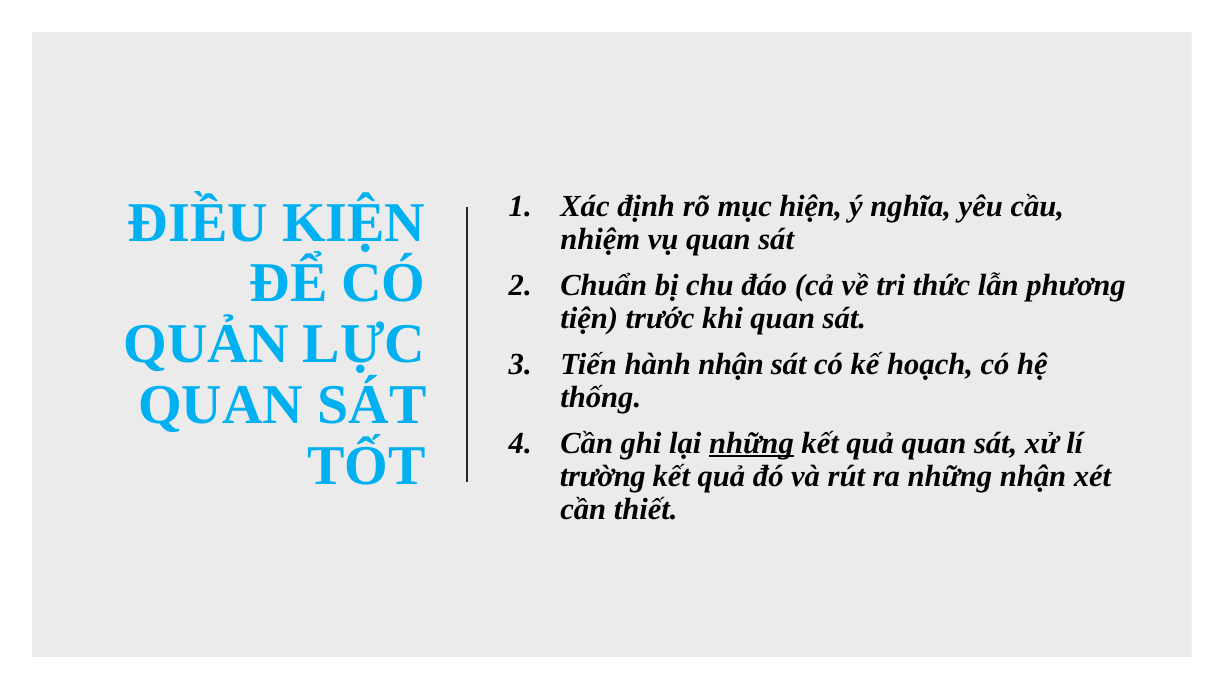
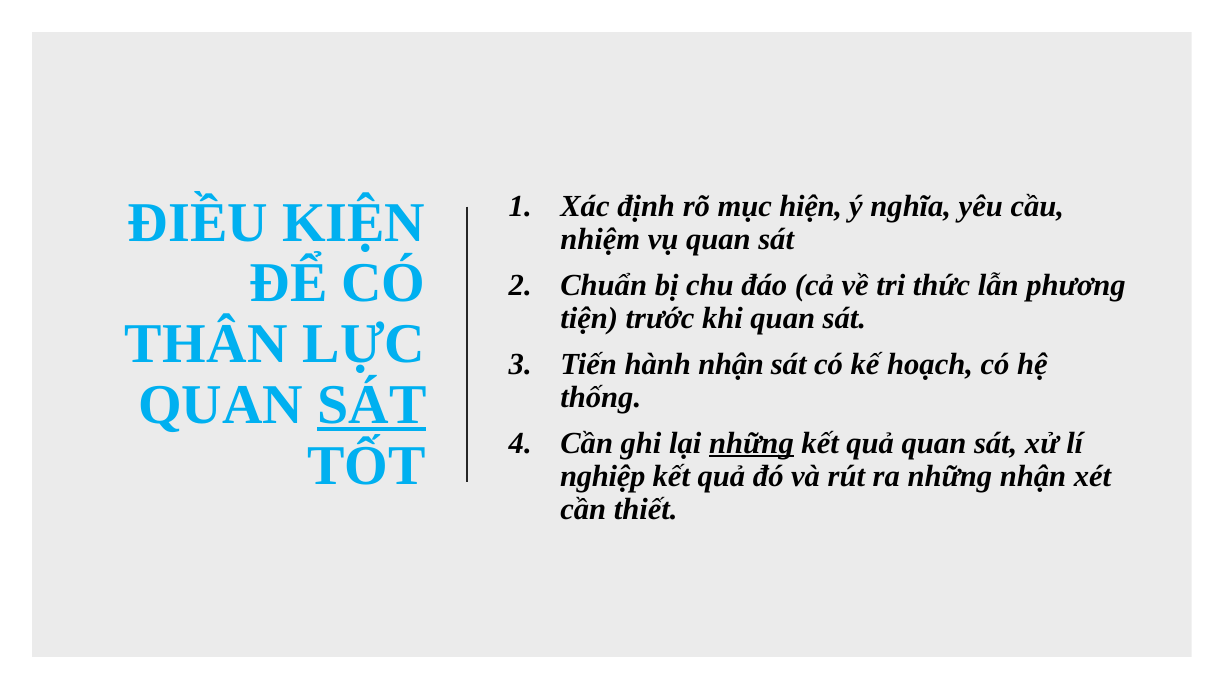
QUẢN: QUẢN -> THÂN (206, 344)
SÁT underline: none -> present (372, 405)
trường: trường -> nghiệp (603, 476)
